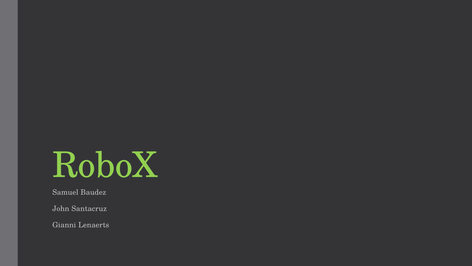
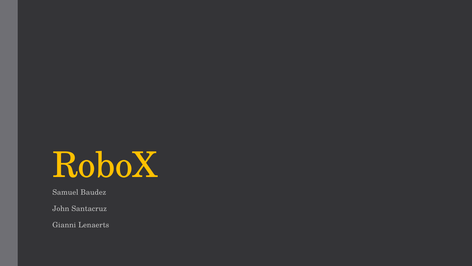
RoboX colour: light green -> yellow (105, 165)
